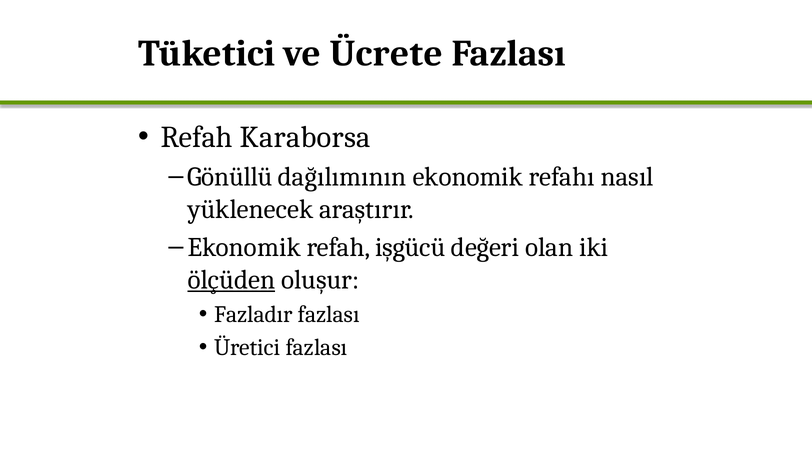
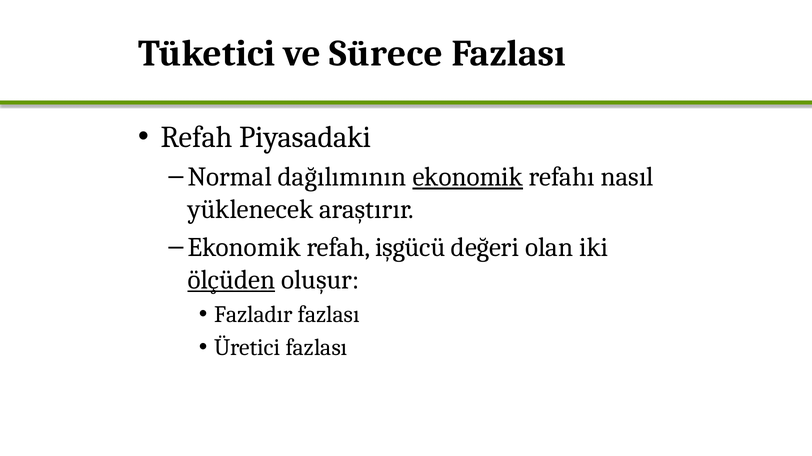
Ücrete: Ücrete -> Sürece (386, 53)
Karaborsa: Karaborsa -> Piyasadaki (305, 138)
Gönüllü: Gönüllü -> Normal (230, 177)
ekonomik underline: none -> present (468, 177)
